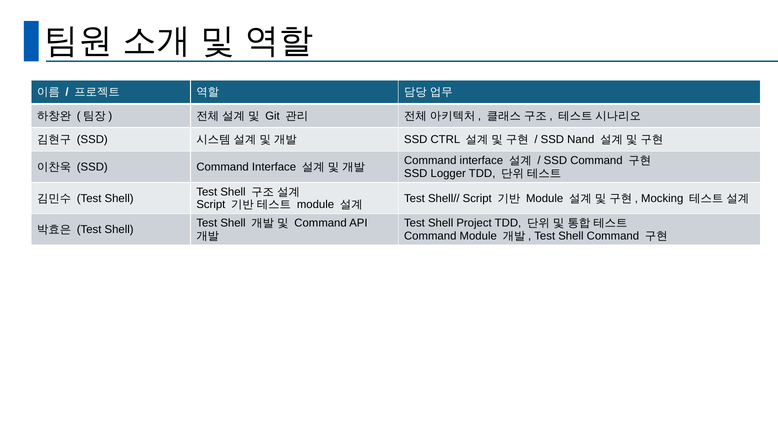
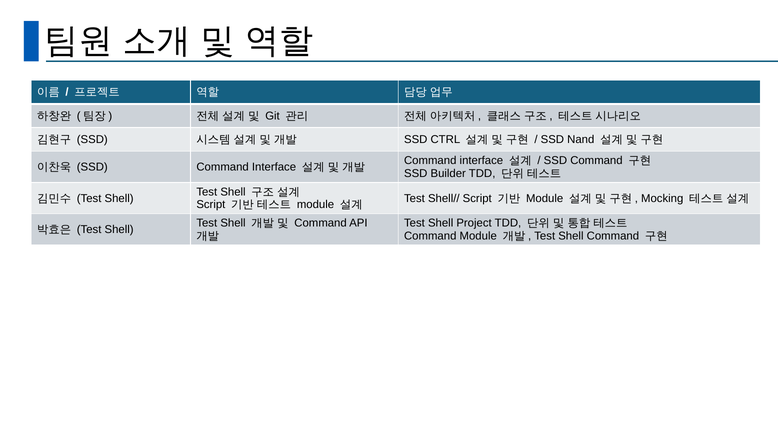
Logger: Logger -> Builder (448, 174)
